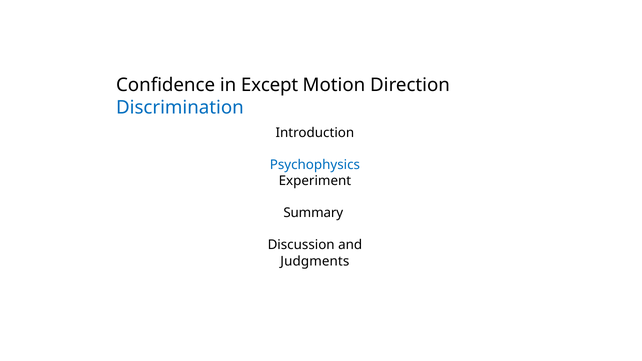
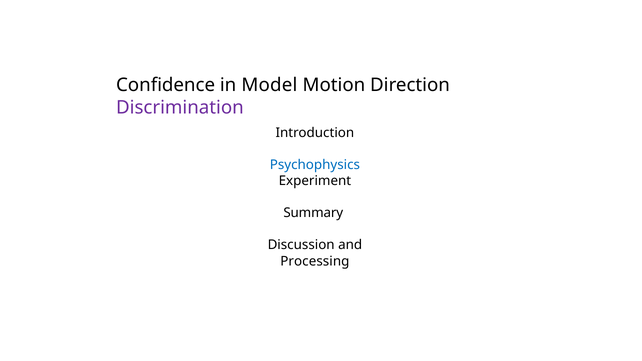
Except: Except -> Model (269, 85)
Discrimination colour: blue -> purple (180, 108)
Judgments: Judgments -> Processing (315, 261)
